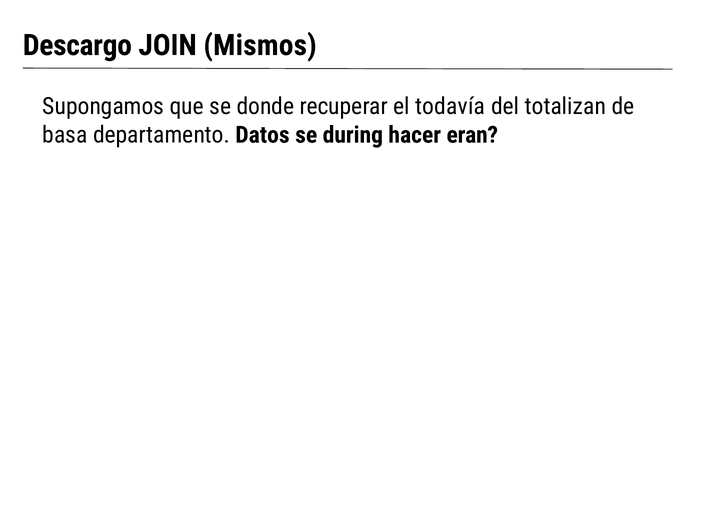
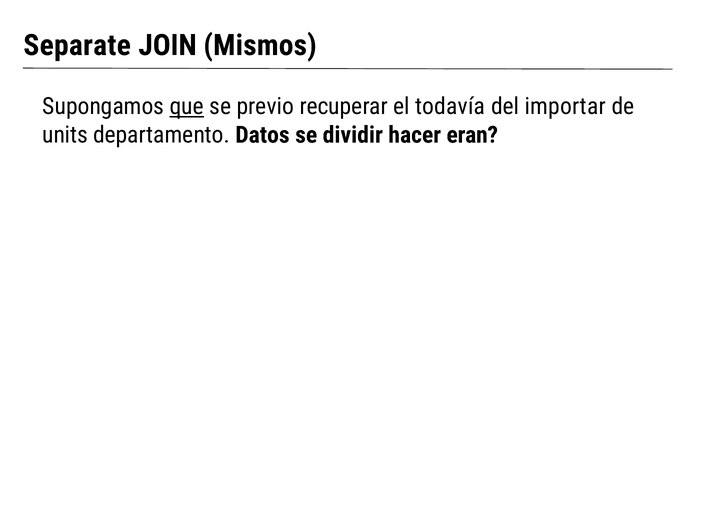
Descargo: Descargo -> Separate (77, 45)
que underline: none -> present (187, 107)
donde: donde -> previo (265, 107)
totalizan: totalizan -> importar (565, 107)
basa: basa -> units (65, 135)
during: during -> dividir (353, 135)
